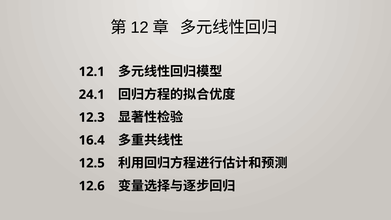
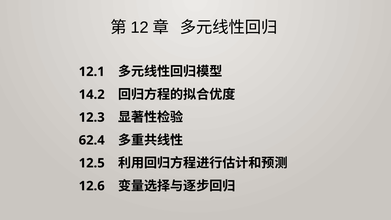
24.1: 24.1 -> 14.2 (92, 95)
16.4: 16.4 -> 62.4 (92, 140)
